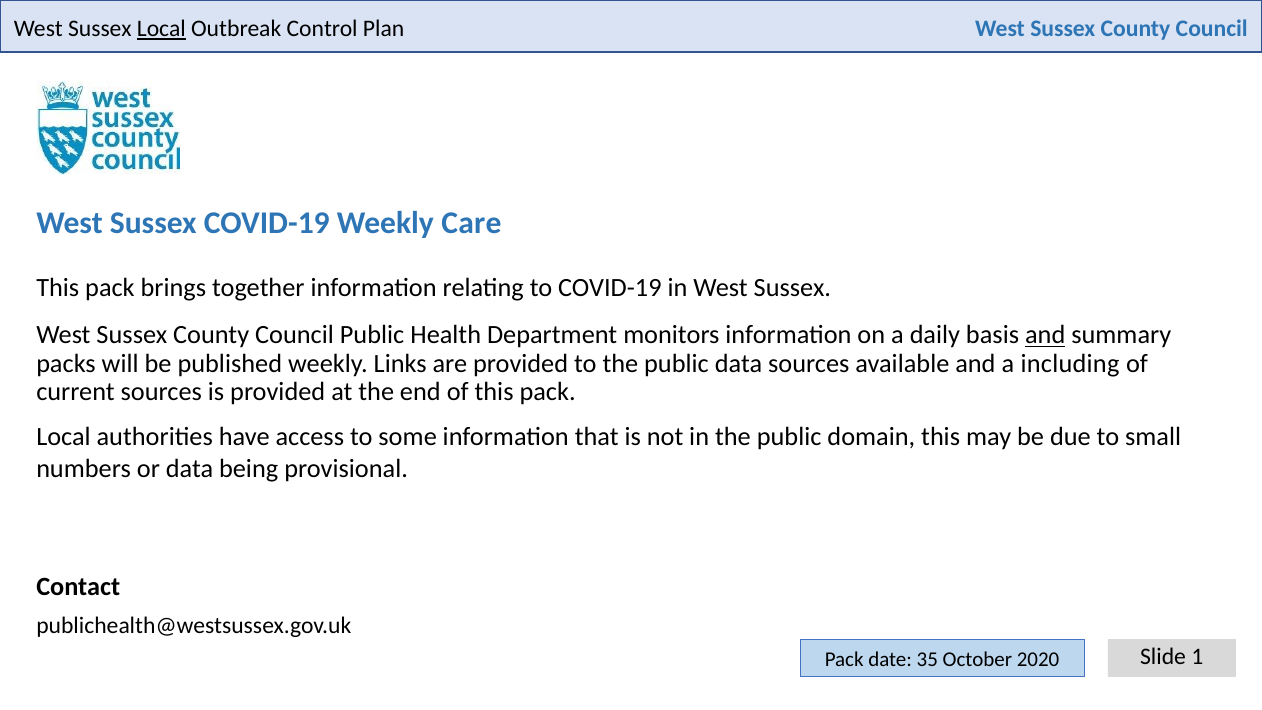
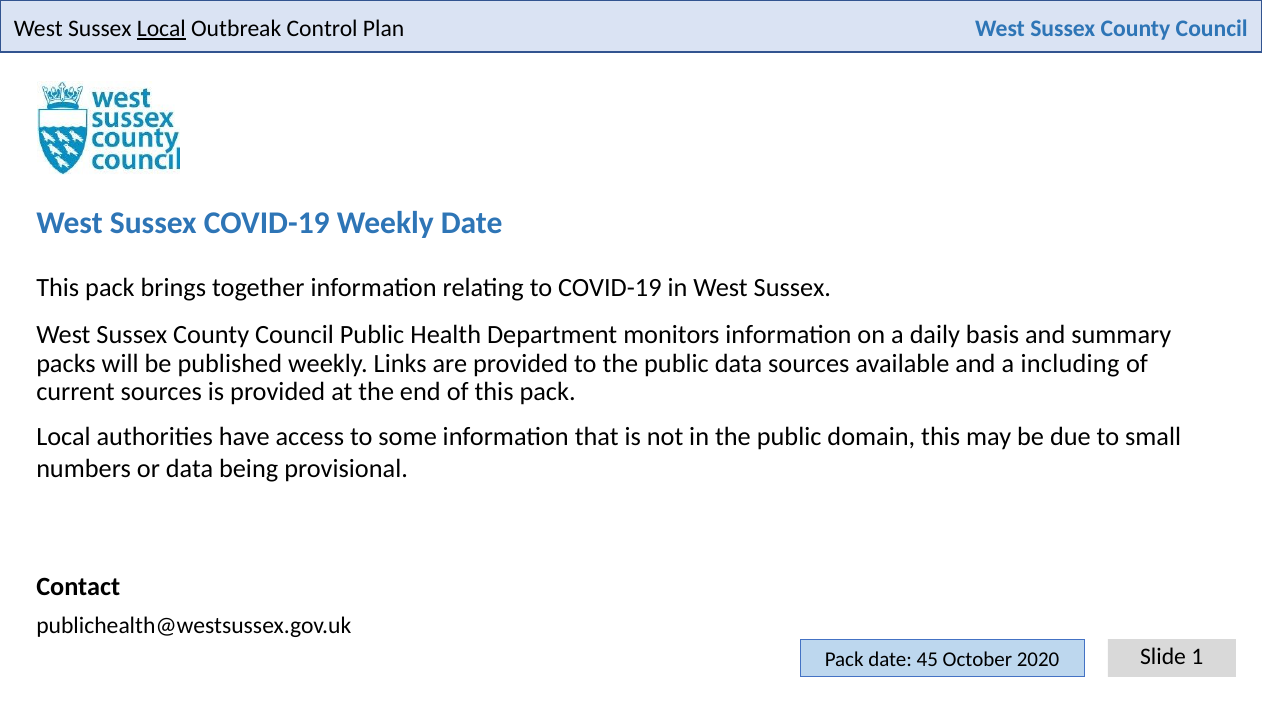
Weekly Care: Care -> Date (472, 223)
and underline: present -> none (1045, 335)
35: 35 -> 45 (927, 659)
